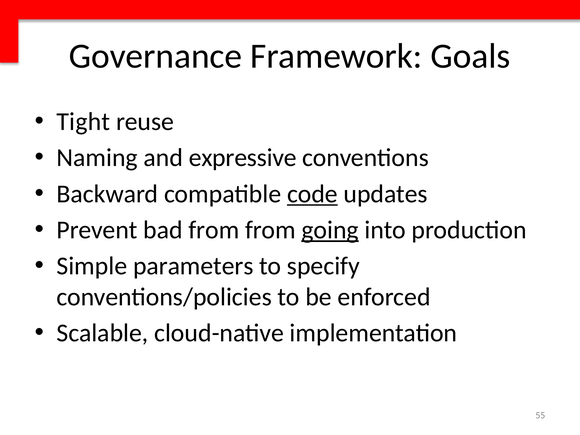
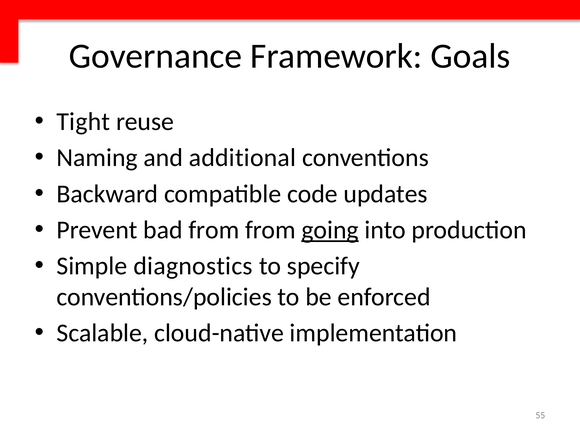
expressive: expressive -> additional (242, 158)
code underline: present -> none (312, 194)
parameters: parameters -> diagnostics (193, 266)
